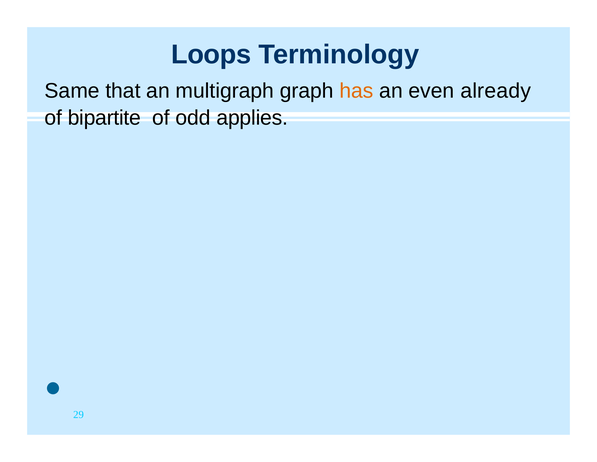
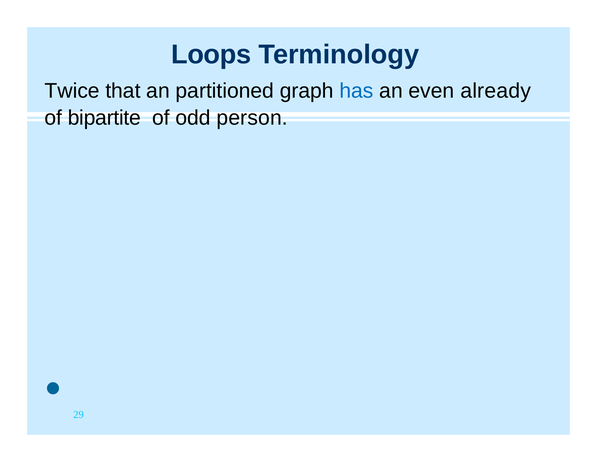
Same: Same -> Twice (72, 91)
multigraph: multigraph -> partitioned (225, 91)
has colour: orange -> blue (357, 91)
applies: applies -> person (252, 118)
